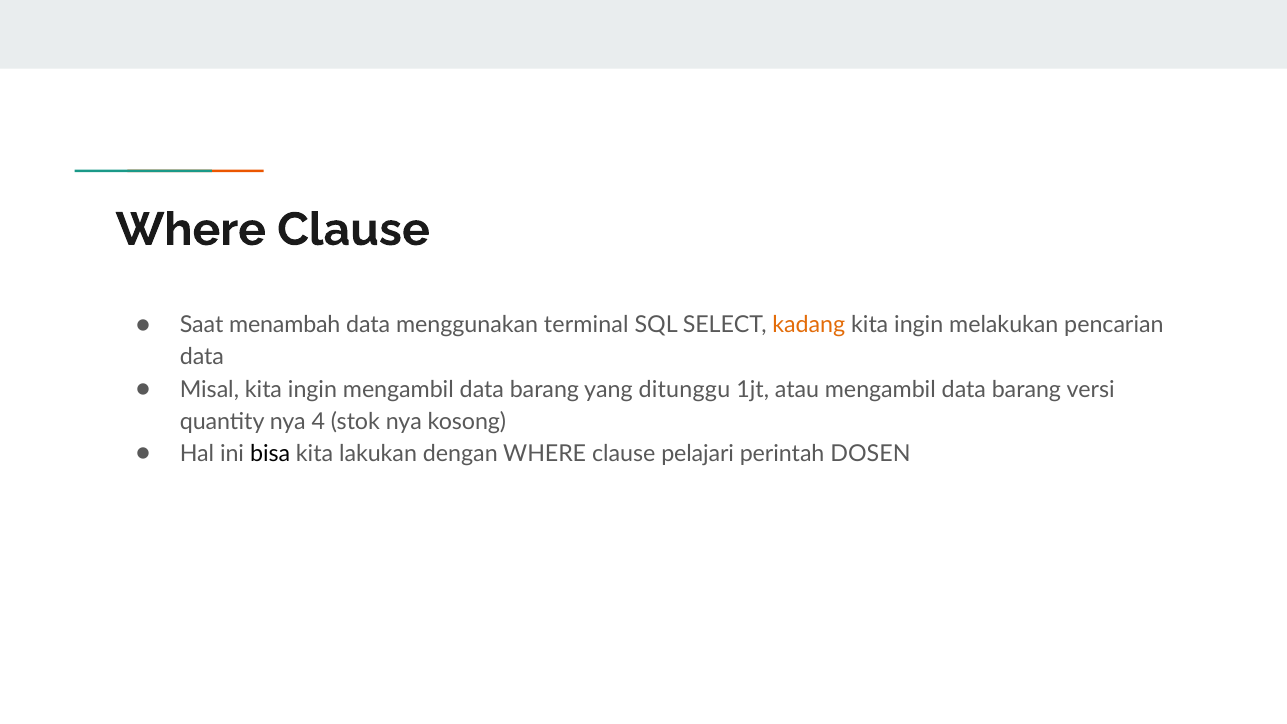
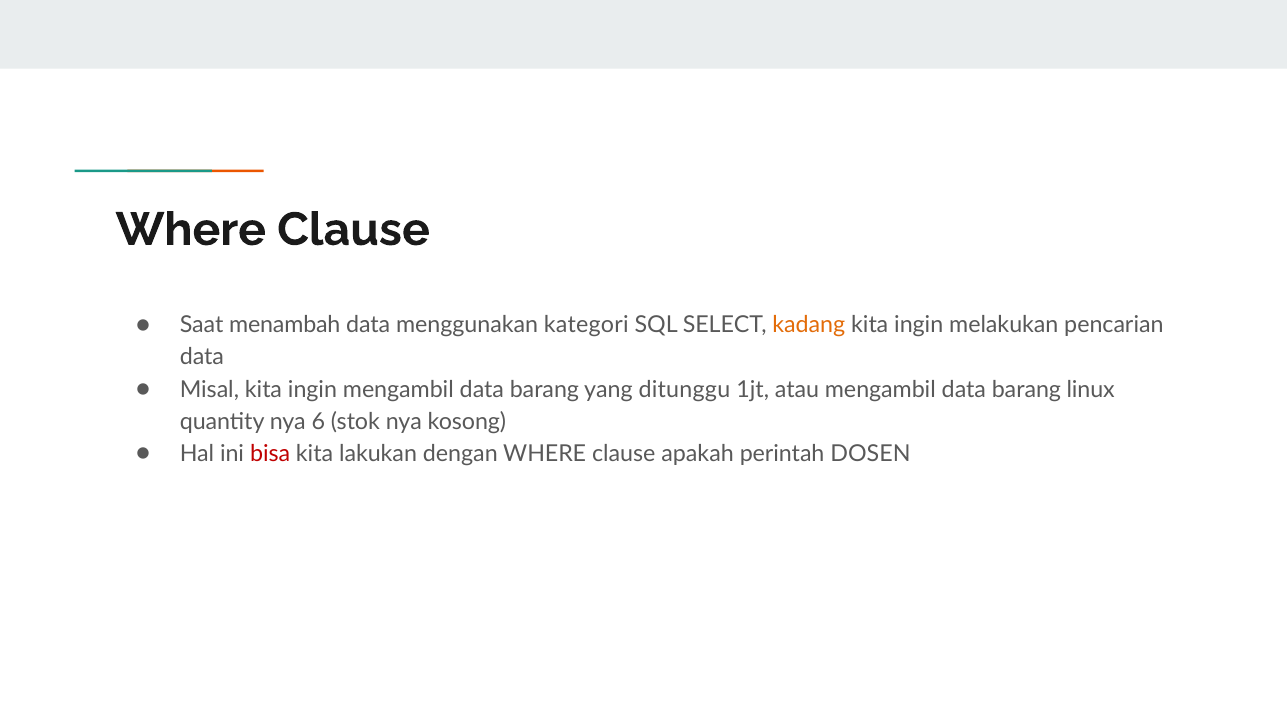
terminal: terminal -> kategori (586, 325)
versi: versi -> linux (1091, 389)
4: 4 -> 6 (318, 421)
bisa colour: black -> red (270, 454)
pelajari: pelajari -> apakah (698, 454)
